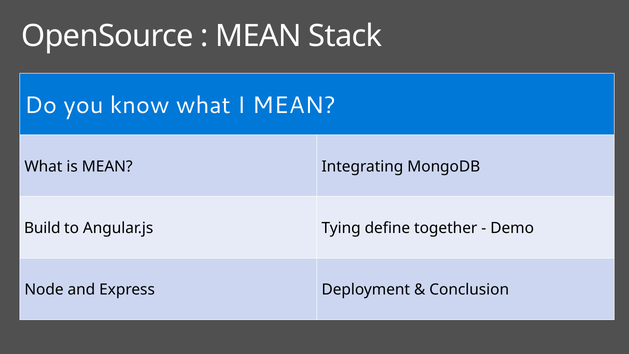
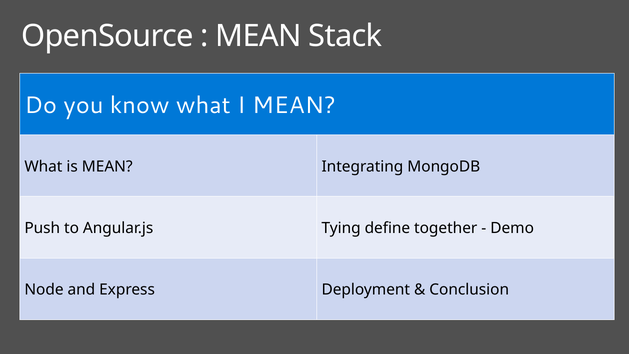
Build: Build -> Push (42, 228)
